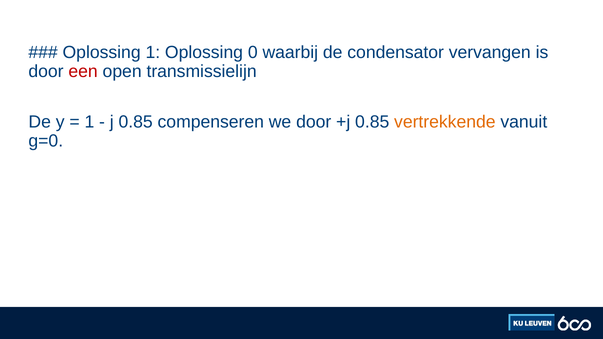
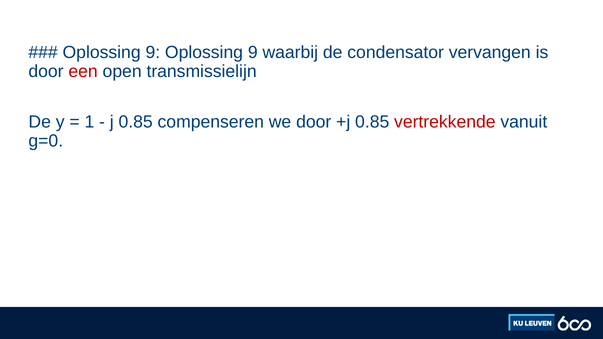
1: 1 -> 9 (153, 52)
0: 0 -> 9 (253, 52)
vertrekkende colour: orange -> red (445, 122)
